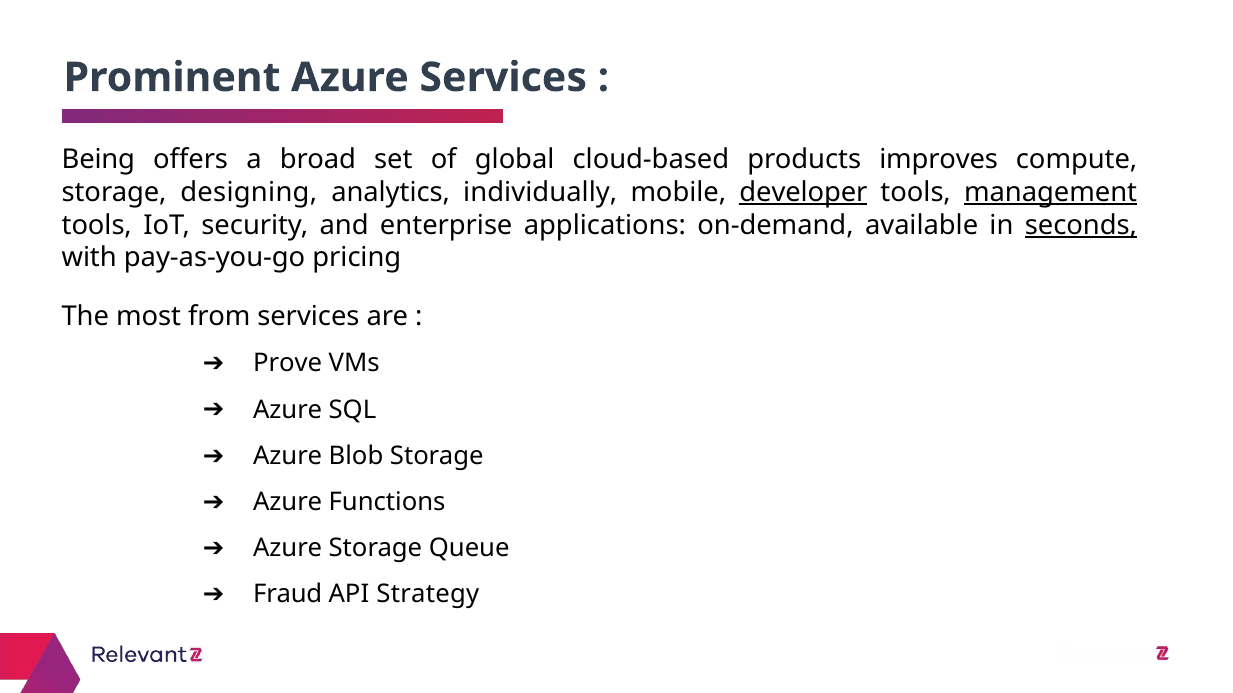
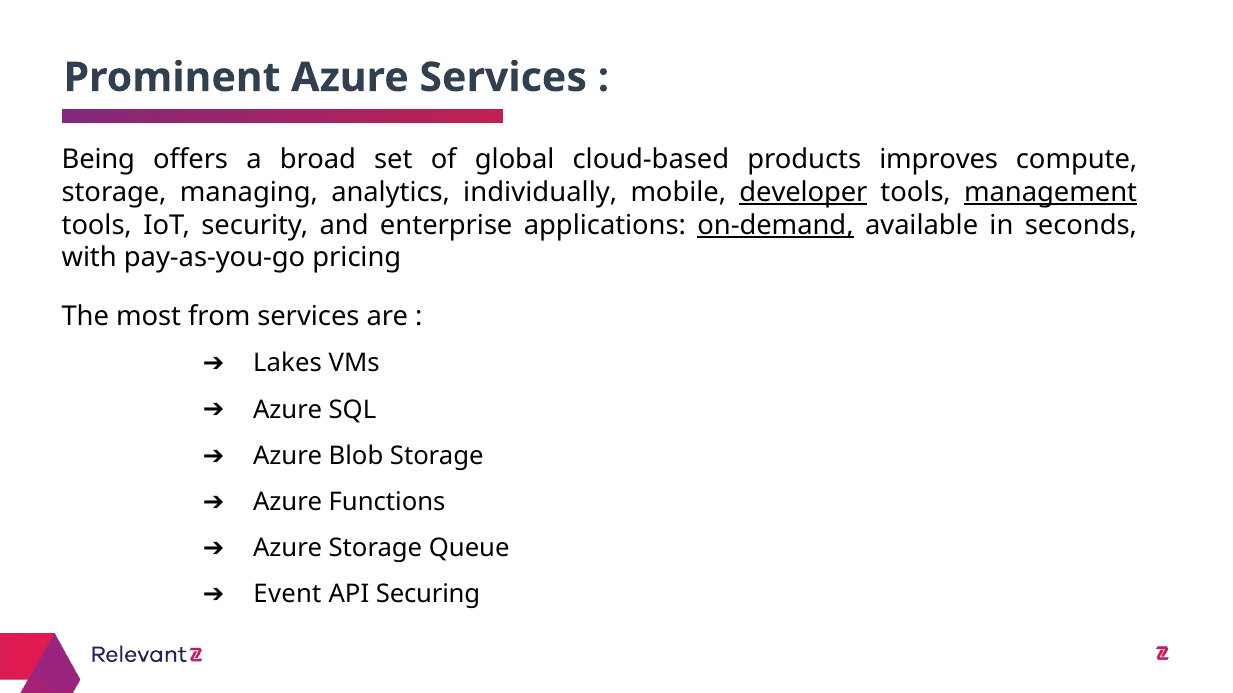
designing: designing -> managing (249, 192)
on-demand underline: none -> present (775, 225)
seconds underline: present -> none (1081, 225)
Prove: Prove -> Lakes (288, 364)
Fraud: Fraud -> Event (287, 595)
Strategy: Strategy -> Securing (428, 595)
